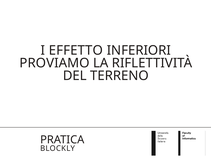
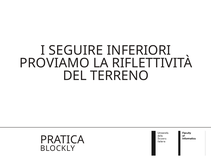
EFFETTO: EFFETTO -> SEGUIRE (76, 50)
